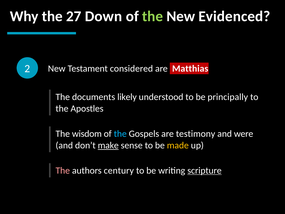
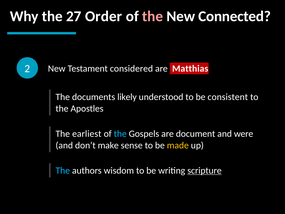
Down: Down -> Order (104, 16)
the colour: light green -> pink (153, 16)
Evidenced: Evidenced -> Connected (235, 16)
principally: principally -> consistent (228, 97)
wisdom: wisdom -> earliest (87, 134)
testimony: testimony -> document (196, 134)
make underline: present -> none (108, 145)
The colour: pink -> light blue (63, 170)
century: century -> wisdom (119, 170)
